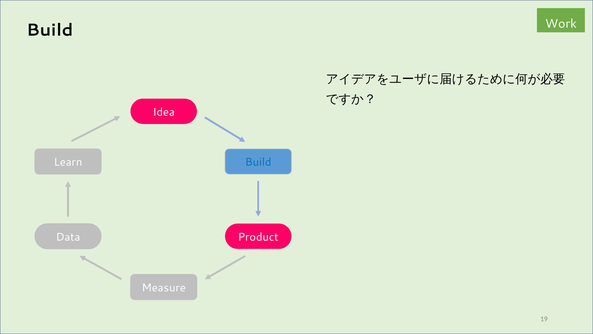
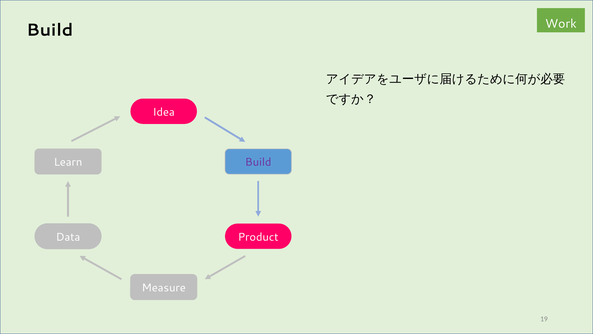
Build colour: blue -> purple (258, 162)
